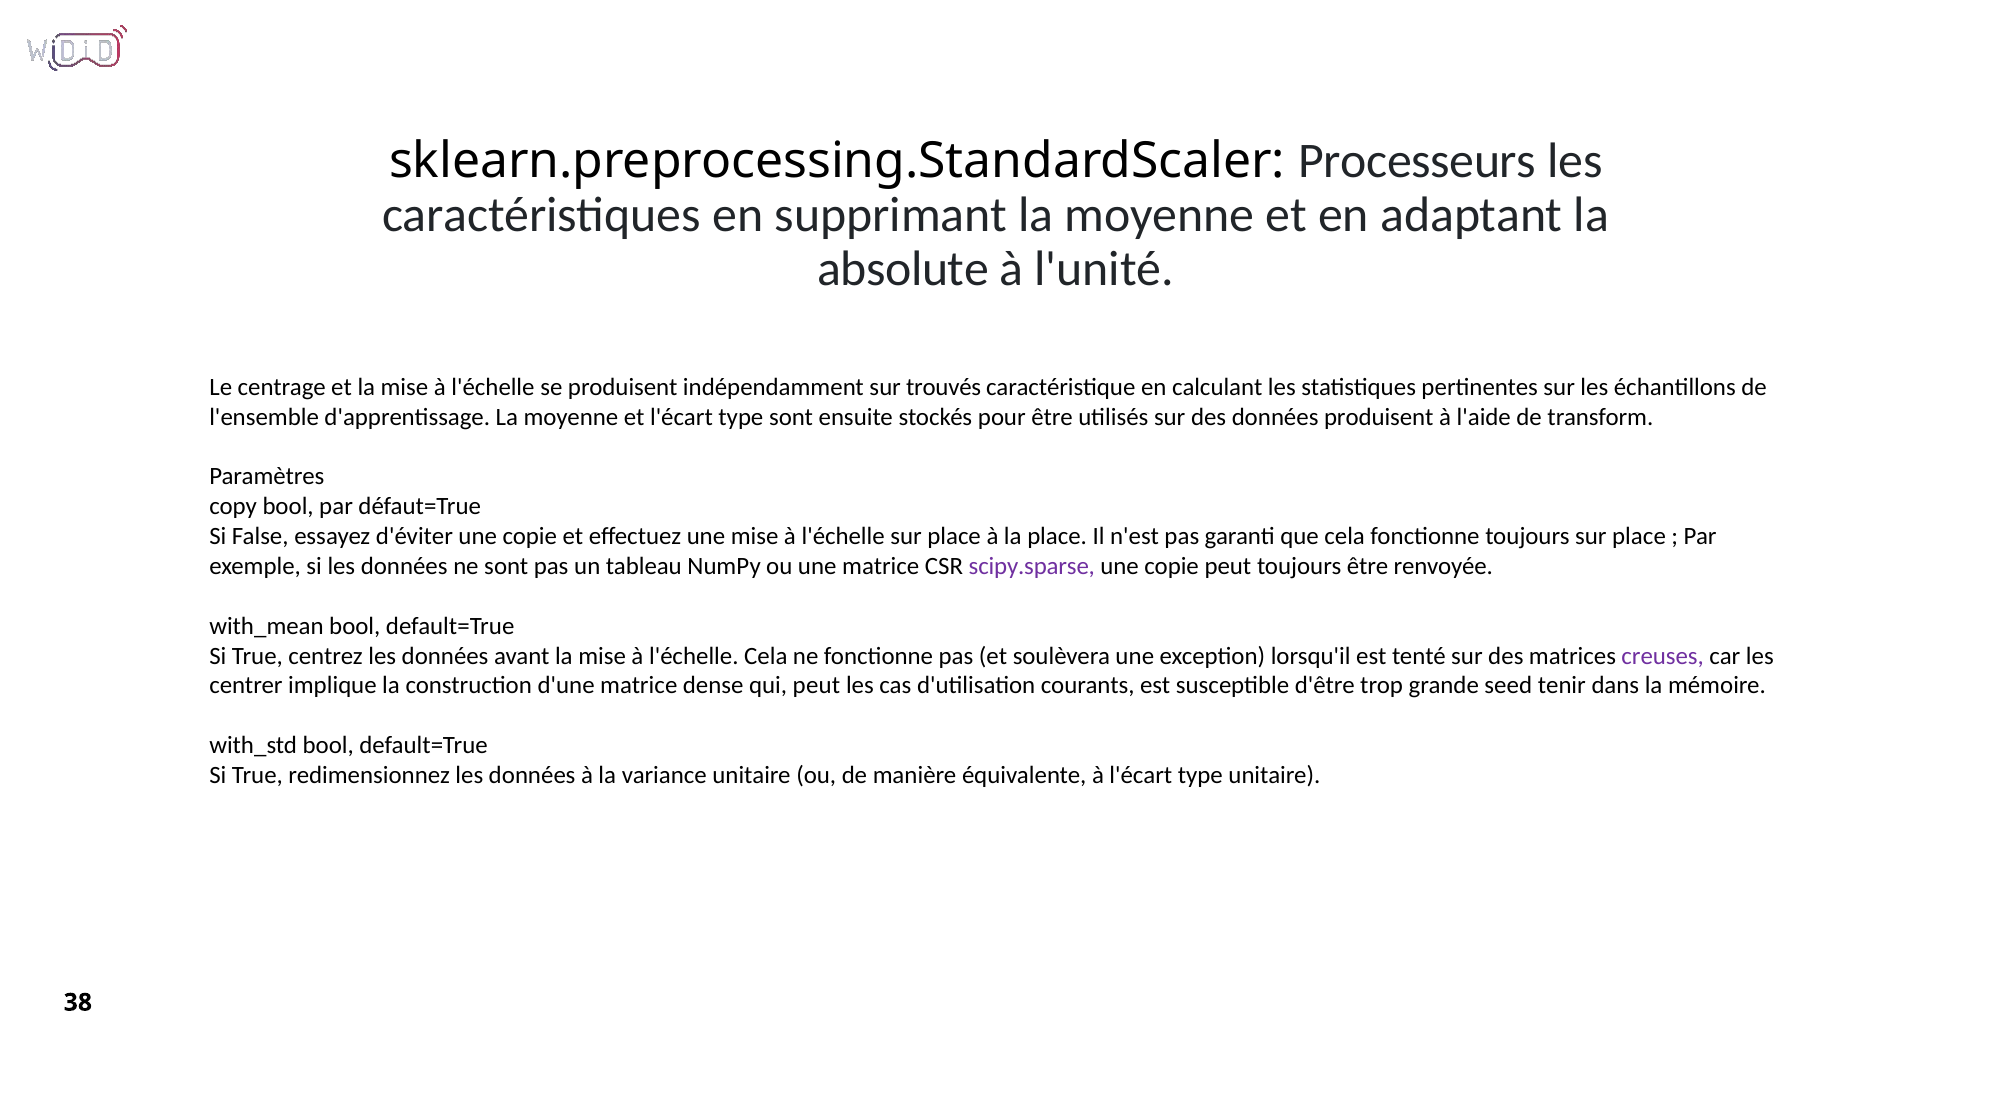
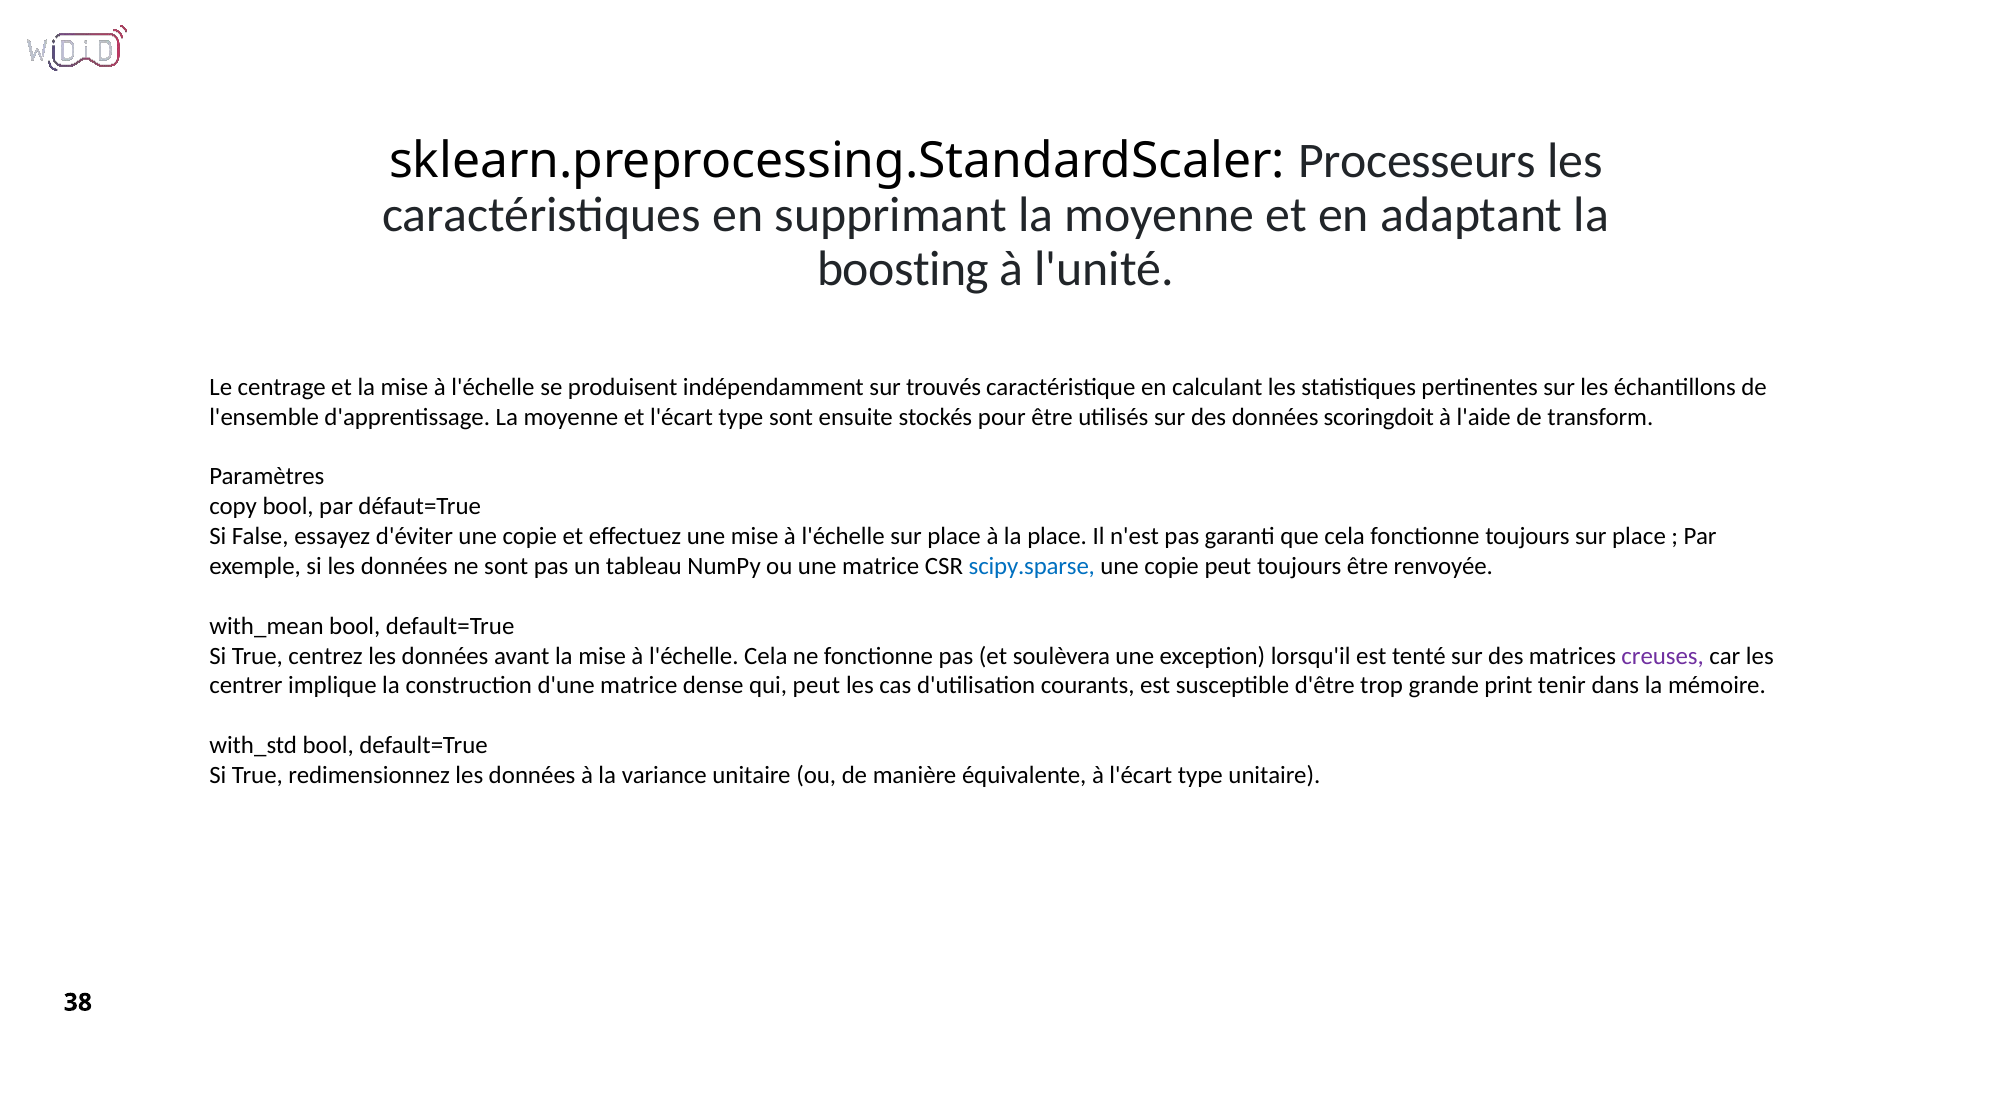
absolute: absolute -> boosting (903, 269)
données produisent: produisent -> scoringdoit (1379, 417)
scipy.sparse colour: purple -> blue (1032, 567)
seed: seed -> print (1508, 686)
